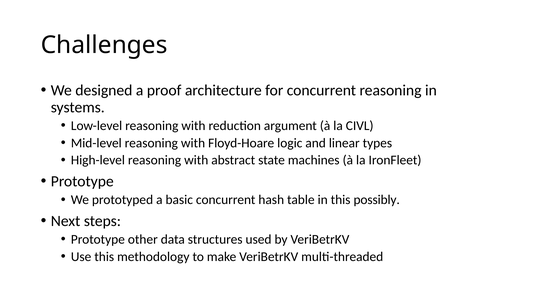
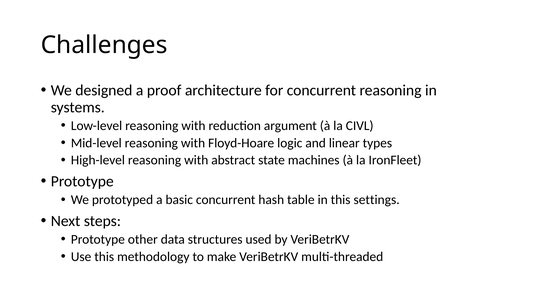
possibly: possibly -> settings (377, 200)
